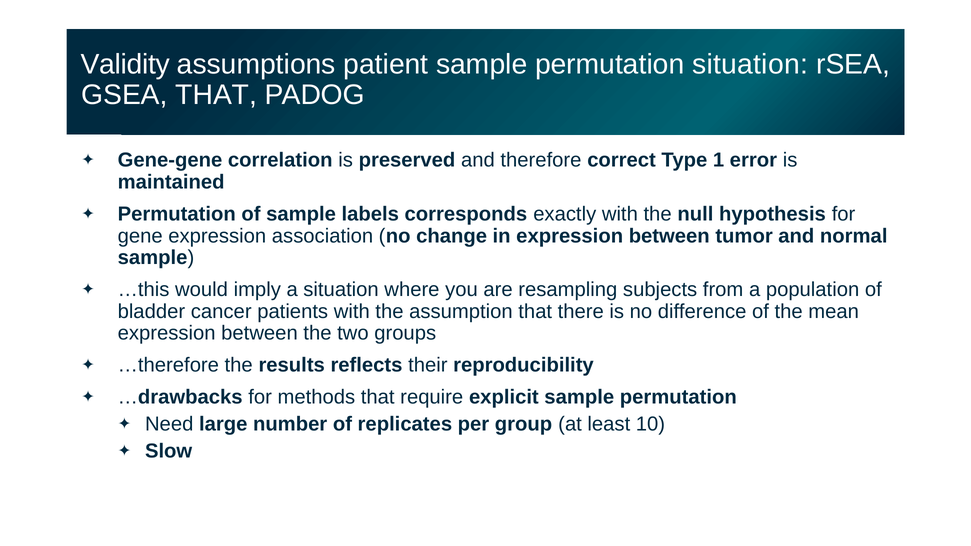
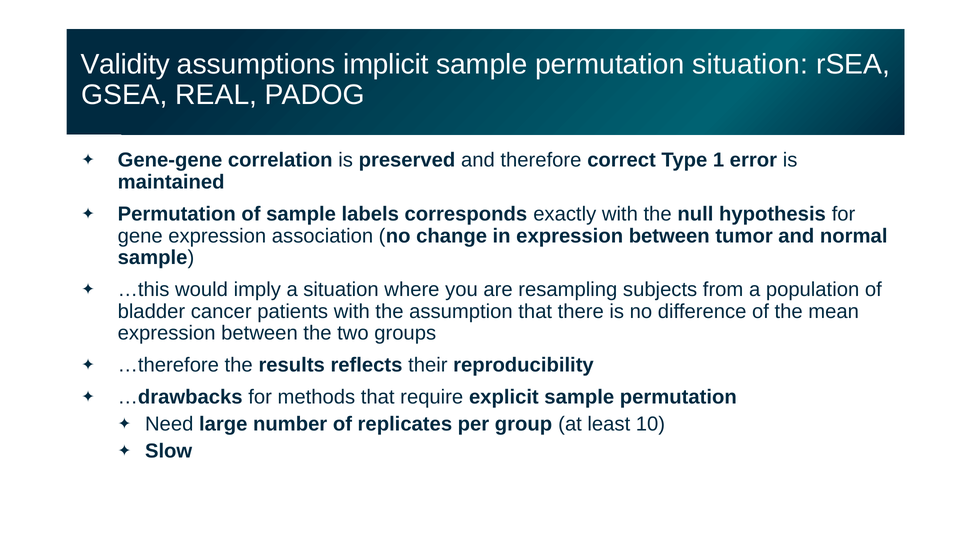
patient: patient -> implicit (386, 65)
GSEA THAT: THAT -> REAL (216, 95)
